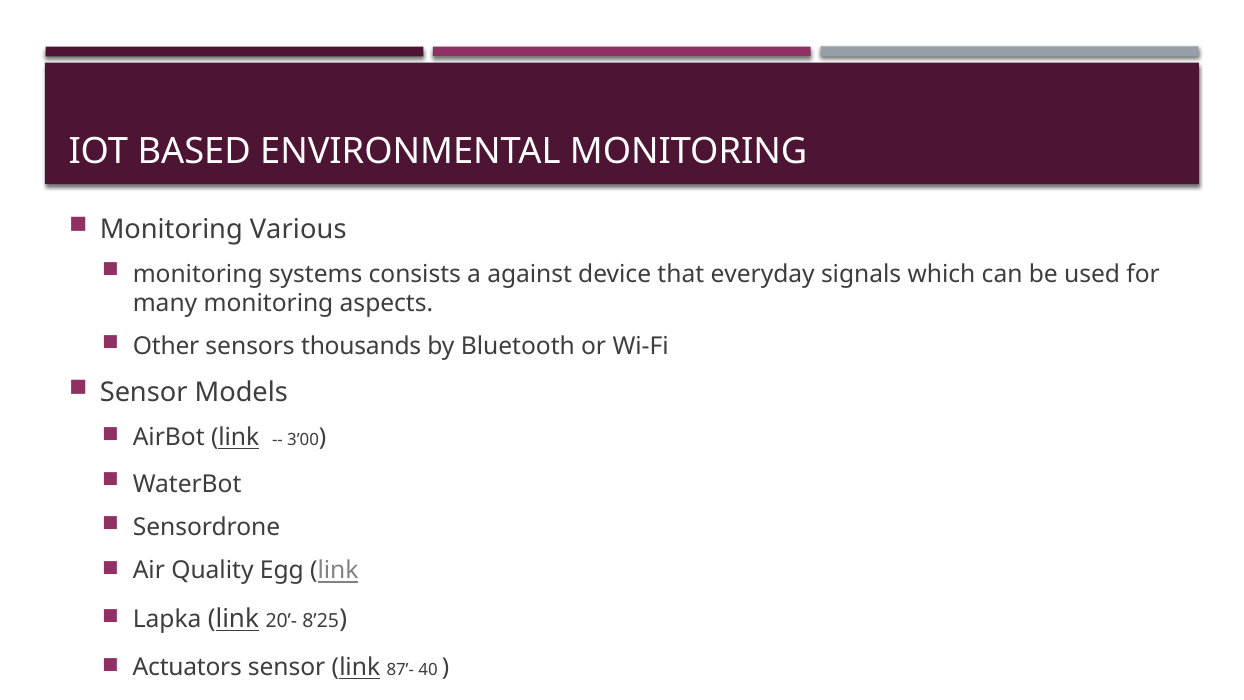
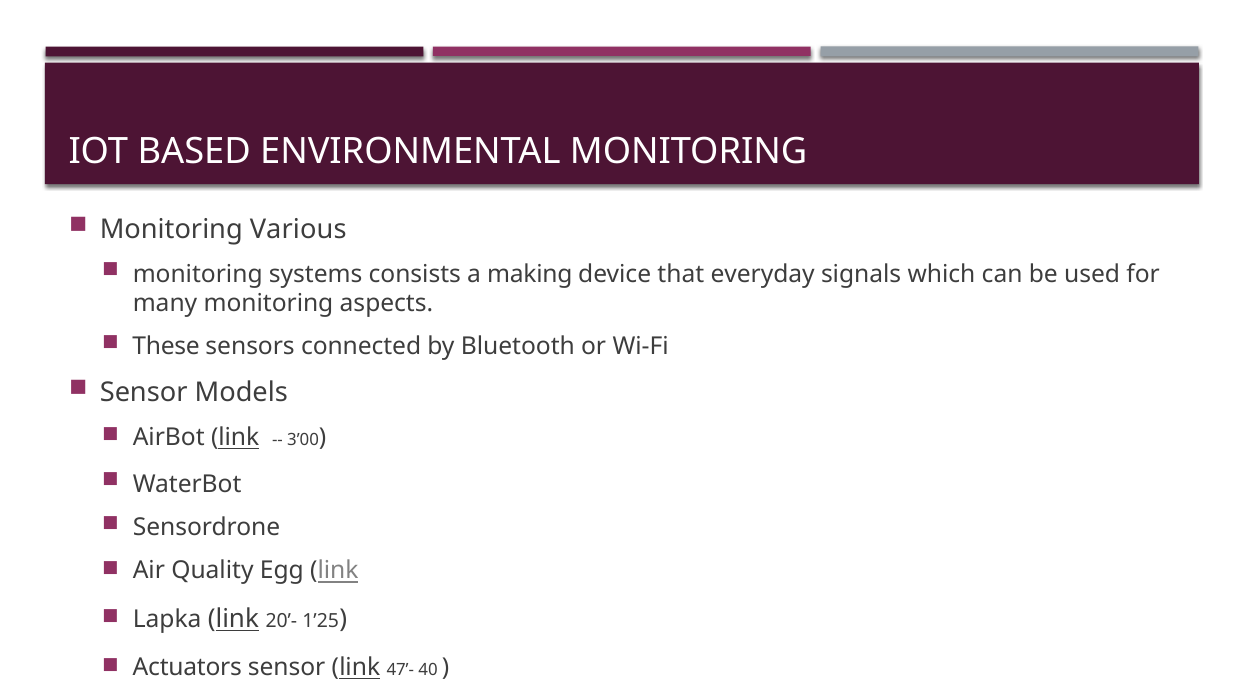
against: against -> making (530, 274)
Other: Other -> These (166, 347)
thousands: thousands -> connected (361, 347)
8’25: 8’25 -> 1’25 (321, 621)
87’-: 87’- -> 47’- (400, 670)
